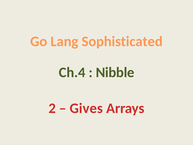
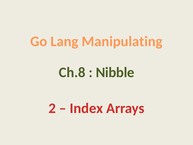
Sophisticated: Sophisticated -> Manipulating (122, 41)
Ch.4: Ch.4 -> Ch.8 (72, 72)
Gives: Gives -> Index (86, 108)
